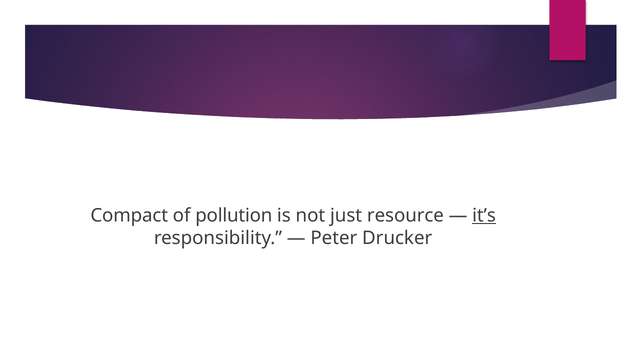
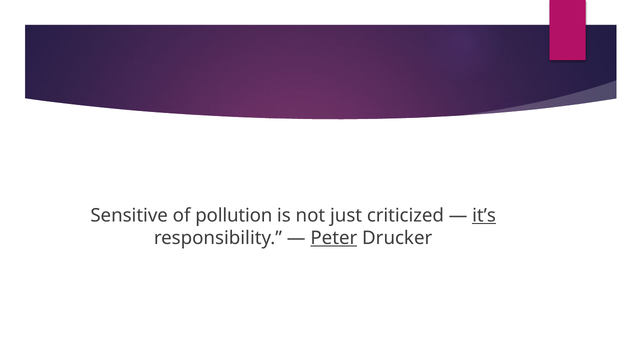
Compact: Compact -> Sensitive (129, 215)
resource: resource -> criticized (405, 215)
Peter underline: none -> present (334, 238)
